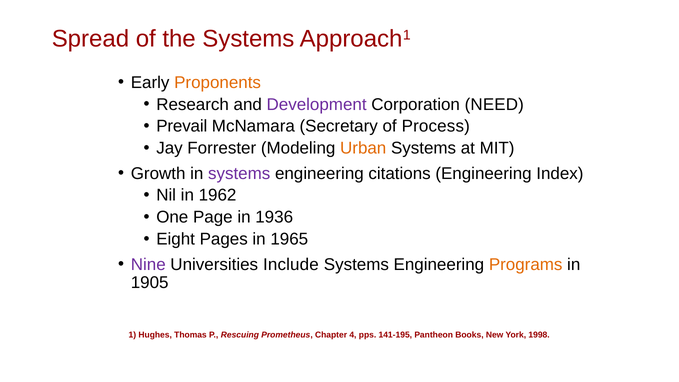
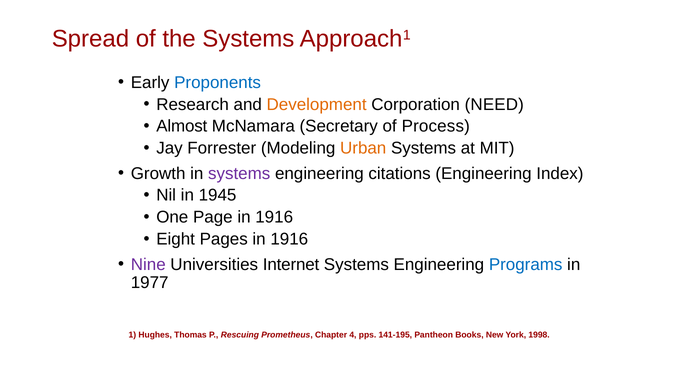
Proponents colour: orange -> blue (218, 83)
Development colour: purple -> orange (317, 104)
Prevail: Prevail -> Almost (182, 126)
1962: 1962 -> 1945 (218, 195)
Page in 1936: 1936 -> 1916 (274, 217)
Pages in 1965: 1965 -> 1916 (289, 239)
Include: Include -> Internet (291, 264)
Programs colour: orange -> blue (526, 264)
1905: 1905 -> 1977 (150, 283)
